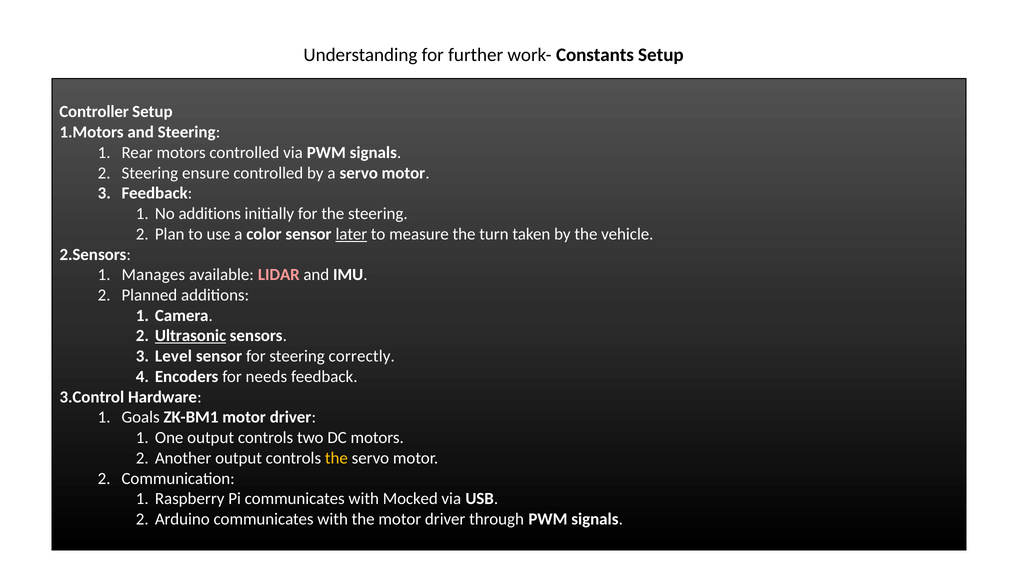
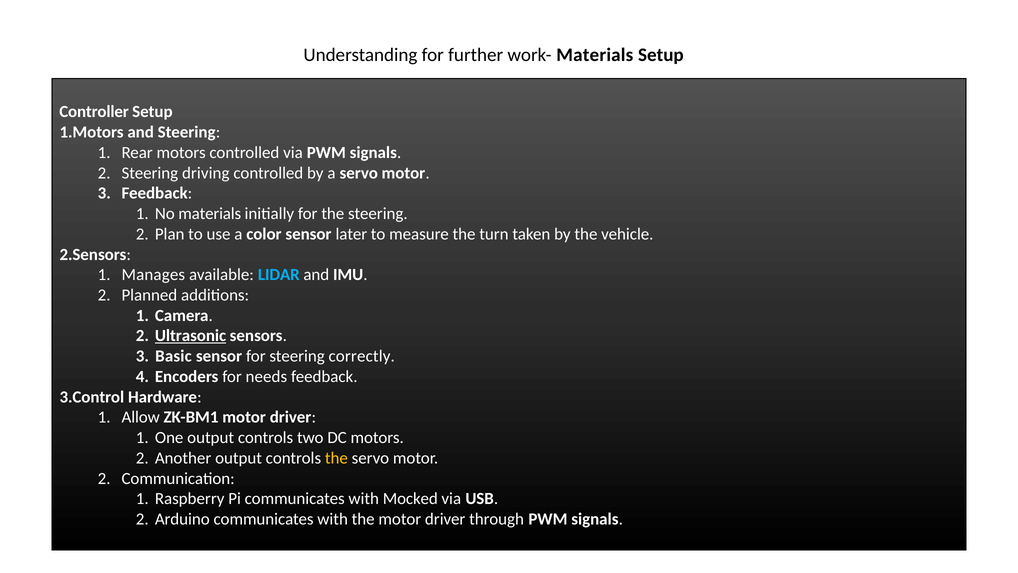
work- Constants: Constants -> Materials (595, 55)
ensure: ensure -> driving (206, 173)
No additions: additions -> materials (210, 214)
later underline: present -> none (351, 234)
LIDAR colour: pink -> light blue (279, 275)
Level: Level -> Basic (173, 356)
Goals: Goals -> Allow (141, 417)
